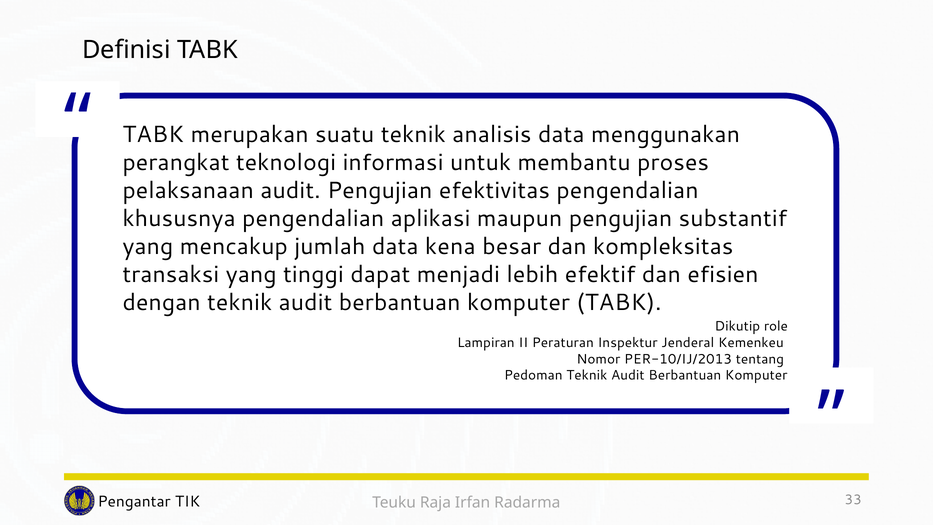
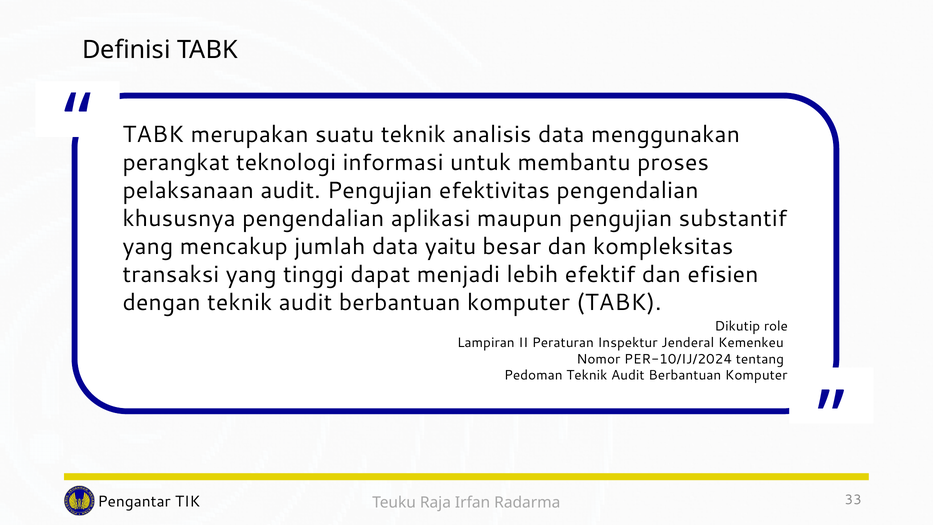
kena: kena -> yaitu (451, 247)
PER-10/IJ/2013: PER-10/IJ/2013 -> PER-10/IJ/2024 (678, 359)
